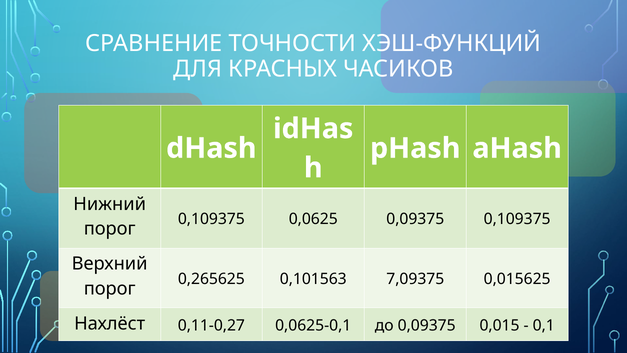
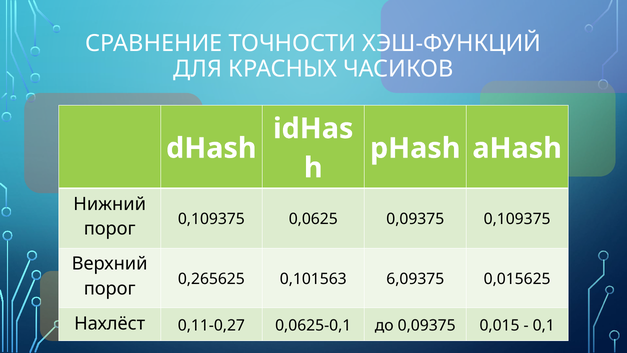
7,09375: 7,09375 -> 6,09375 (415, 279)
